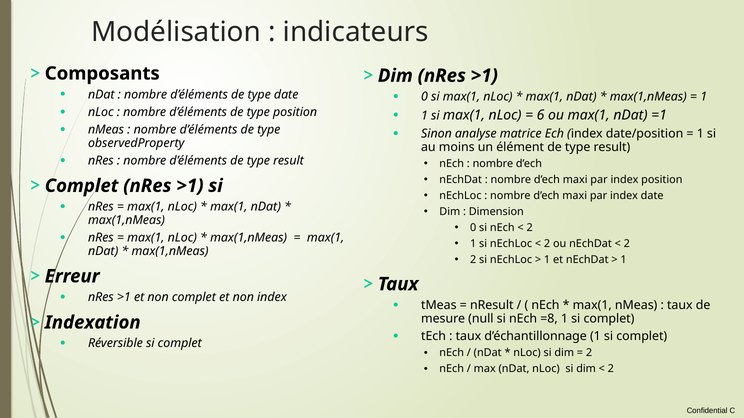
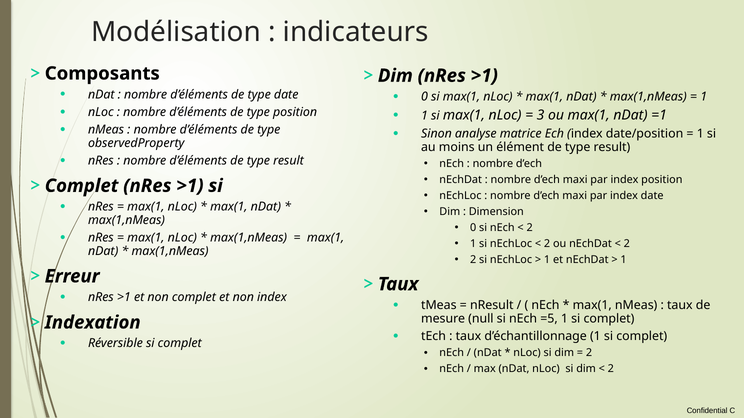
6: 6 -> 3 (541, 115)
=8: =8 -> =5 (549, 319)
